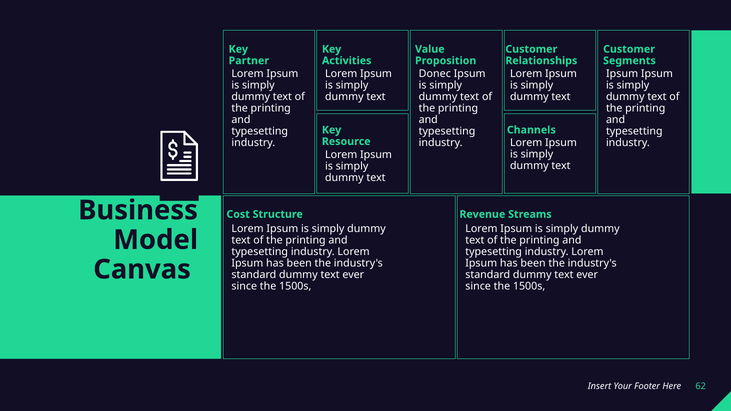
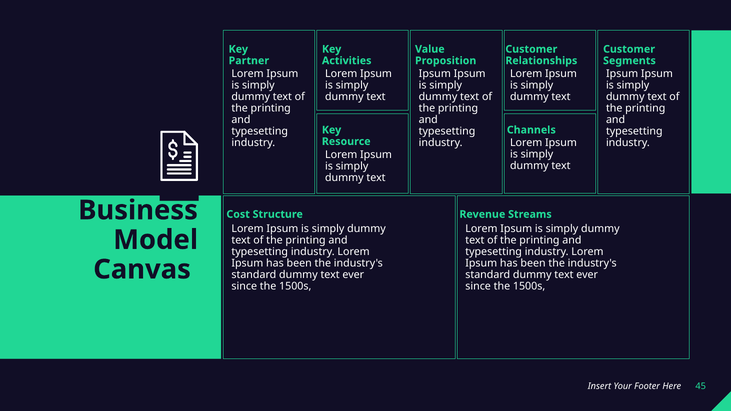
Donec: Donec -> Ipsum (435, 74)
62: 62 -> 45 (701, 386)
